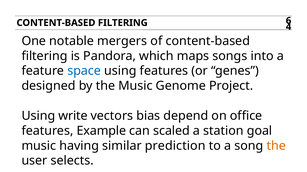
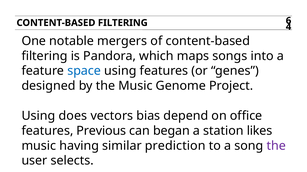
write: write -> does (73, 116)
Example: Example -> Previous (101, 131)
scaled: scaled -> began (171, 131)
goal: goal -> likes (260, 131)
the colour: orange -> purple (276, 146)
